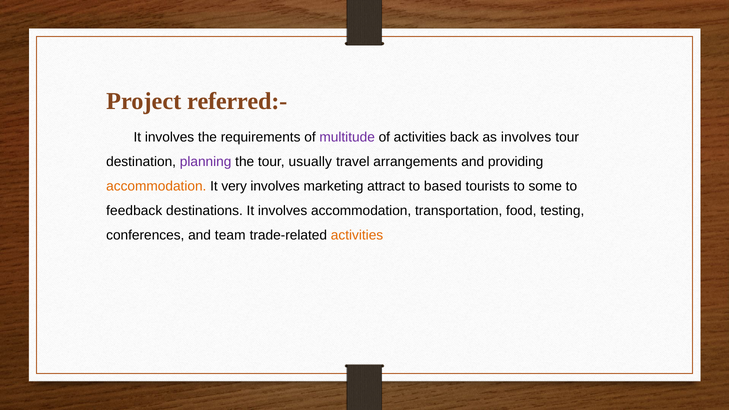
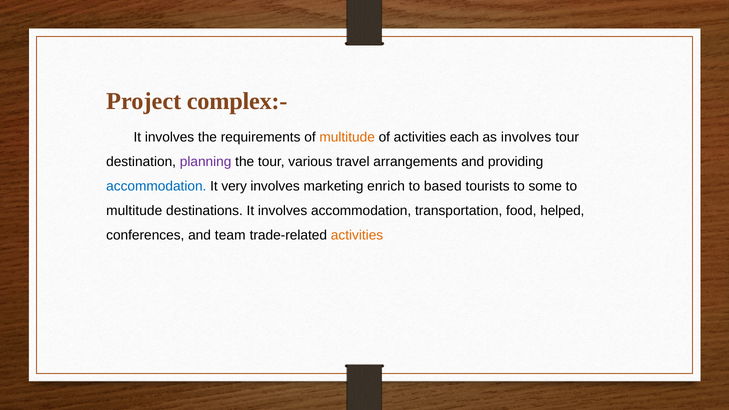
referred:-: referred:- -> complex:- (237, 101)
multitude colour: purple -> orange (347, 137)
back: back -> each (464, 137)
usually: usually -> various (310, 162)
accommodation colour: orange -> blue (156, 186)
attract: attract -> enrich (386, 186)
feedback: feedback -> multitude (134, 211)
testing: testing -> helped (562, 211)
